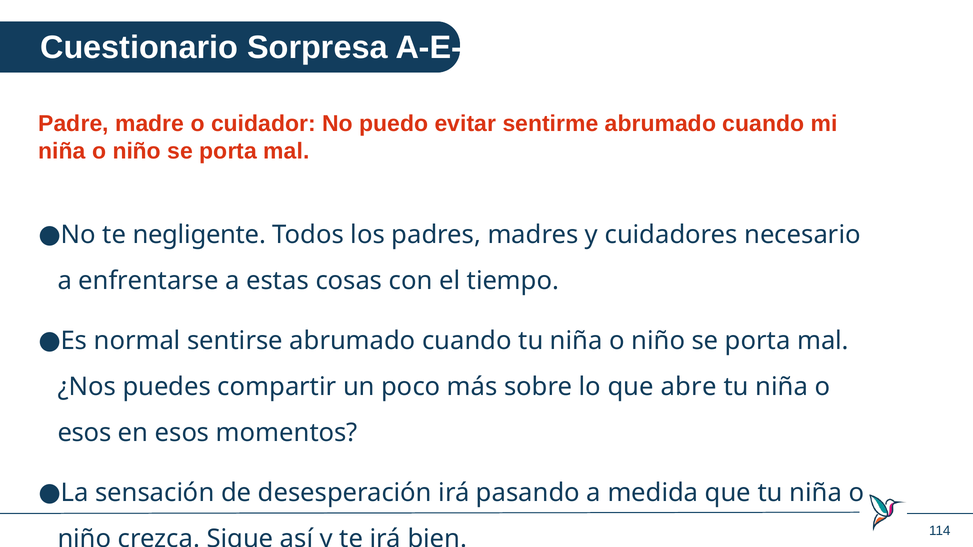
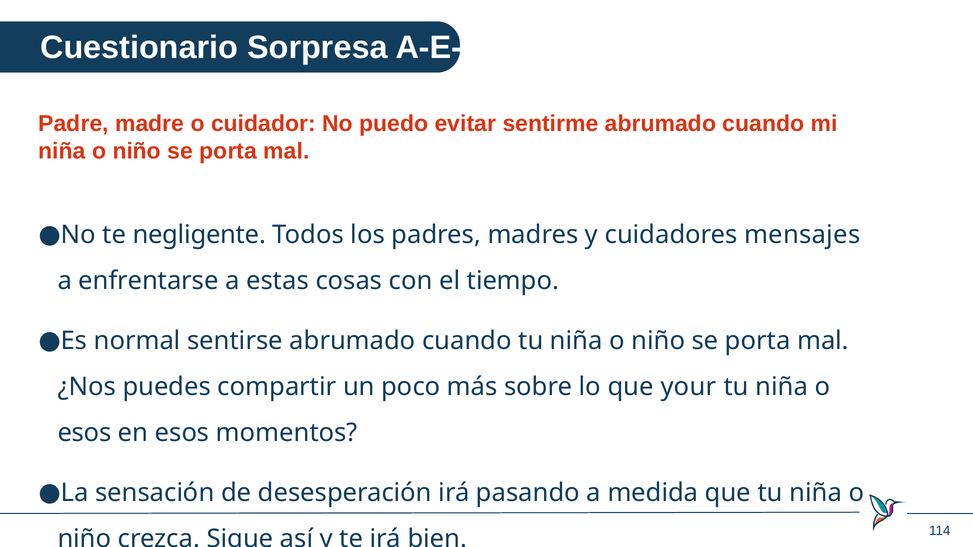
necesario: necesario -> mensajes (802, 235)
abre: abre -> your (689, 387)
